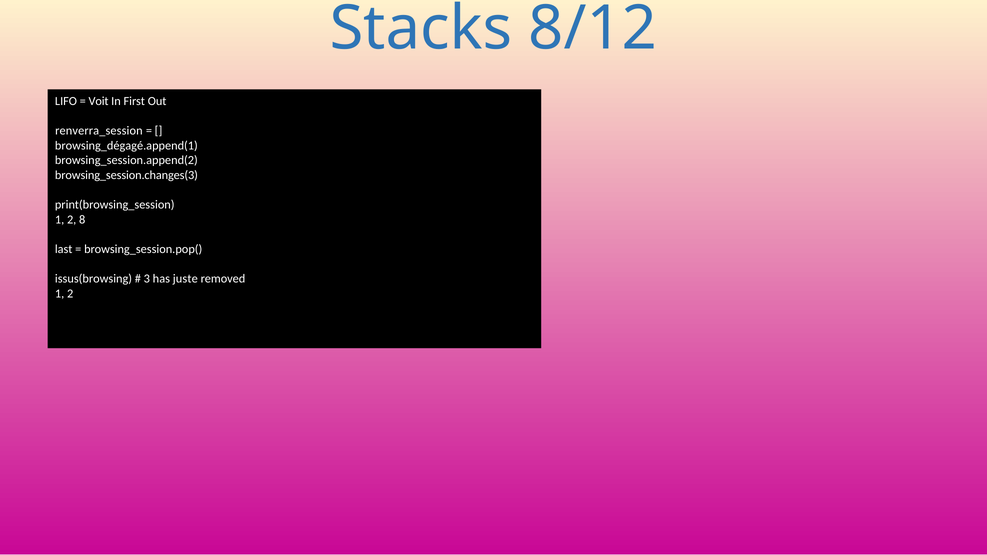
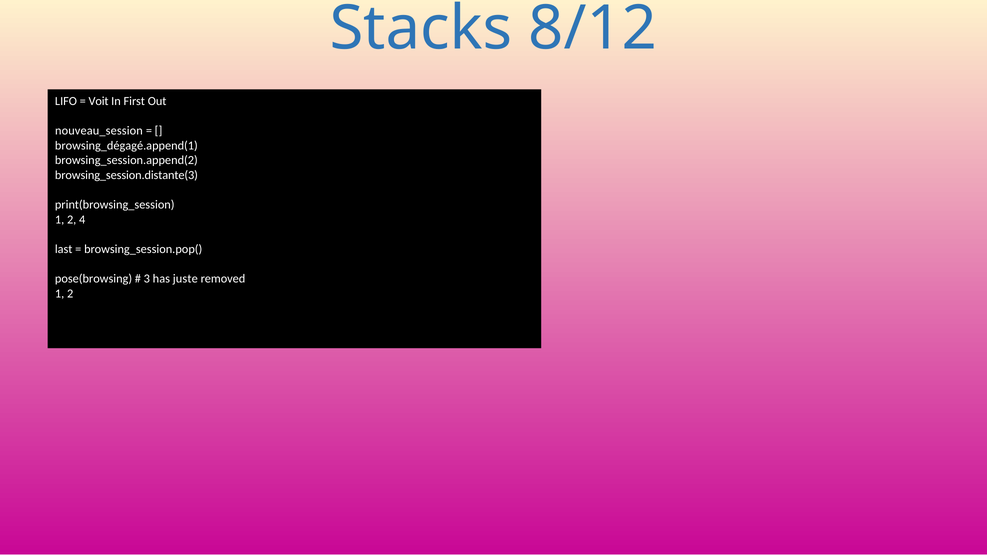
renverra_session: renverra_session -> nouveau_session (99, 131)
browsing_session.changes(3: browsing_session.changes(3 -> browsing_session.distante(3 (126, 175)
8: 8 -> 4 (82, 220)
issus(browsing: issus(browsing -> pose(browsing (94, 279)
